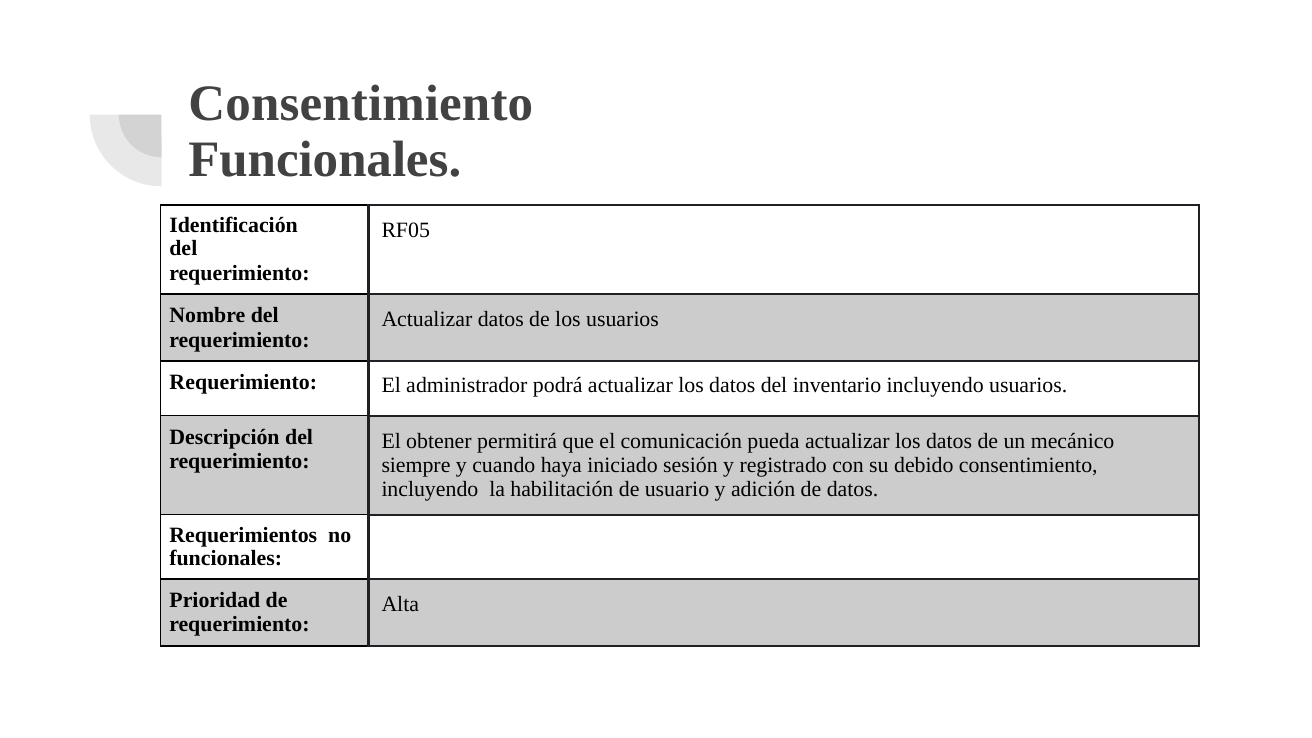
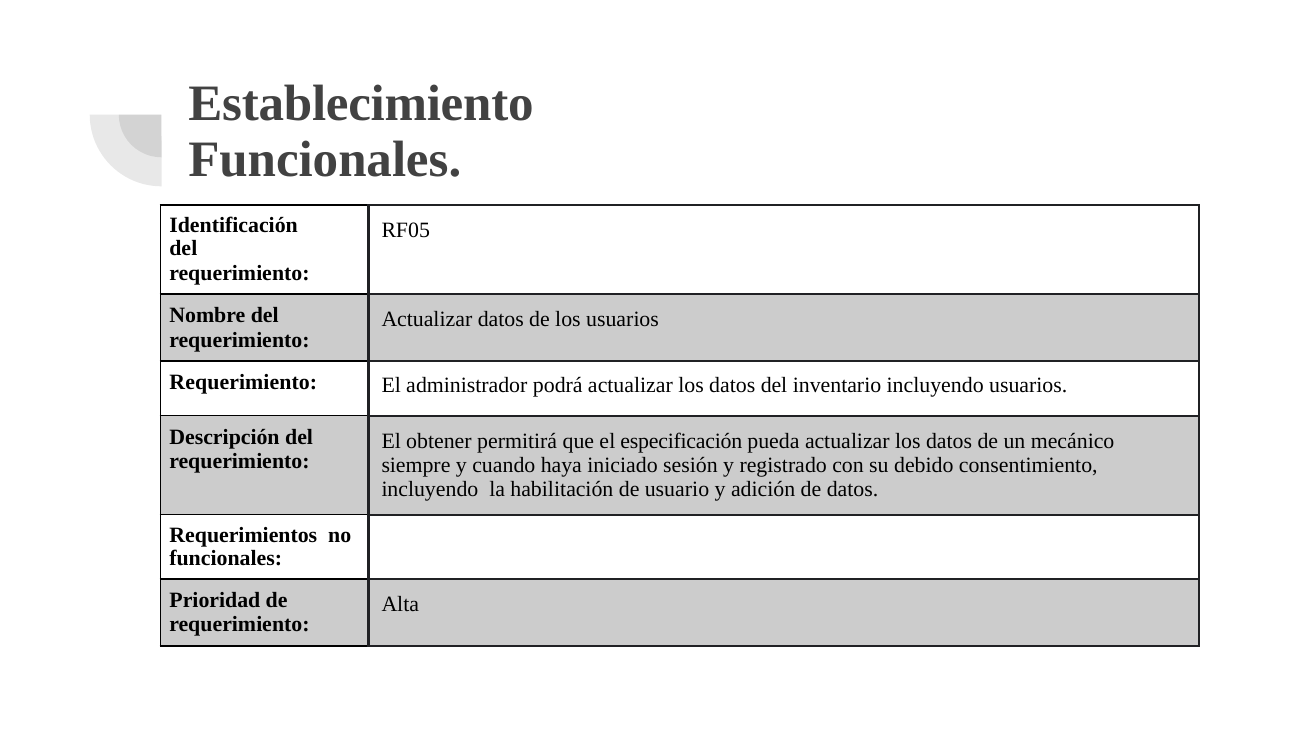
Consentimiento: Consentimiento -> Establecimiento (361, 103)
comunicación: comunicación -> especificación (681, 441)
